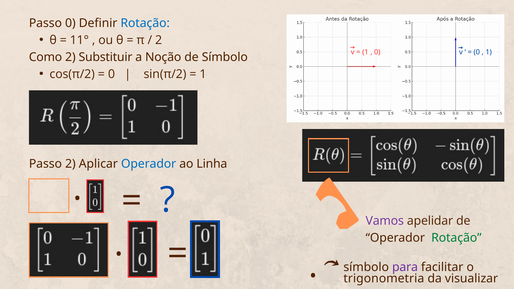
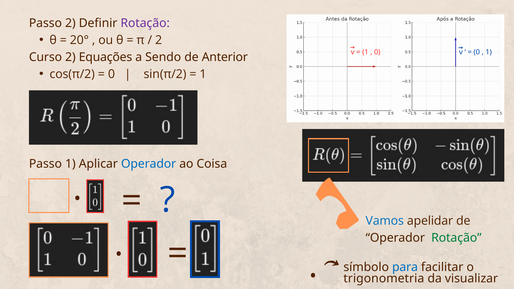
Passo 0: 0 -> 2 (70, 23)
Rotação colour: blue -> purple (145, 23)
11°: 11° -> 20° (79, 40)
Como: Como -> Curso (45, 57)
Substituir: Substituir -> Equações (106, 57)
Noção: Noção -> Sendo (163, 57)
de Símbolo: Símbolo -> Anterior (225, 57)
Passo 2: 2 -> 1 (70, 164)
Linha: Linha -> Coisa (212, 164)
Vamos colour: purple -> blue (385, 221)
para colour: purple -> blue (405, 267)
